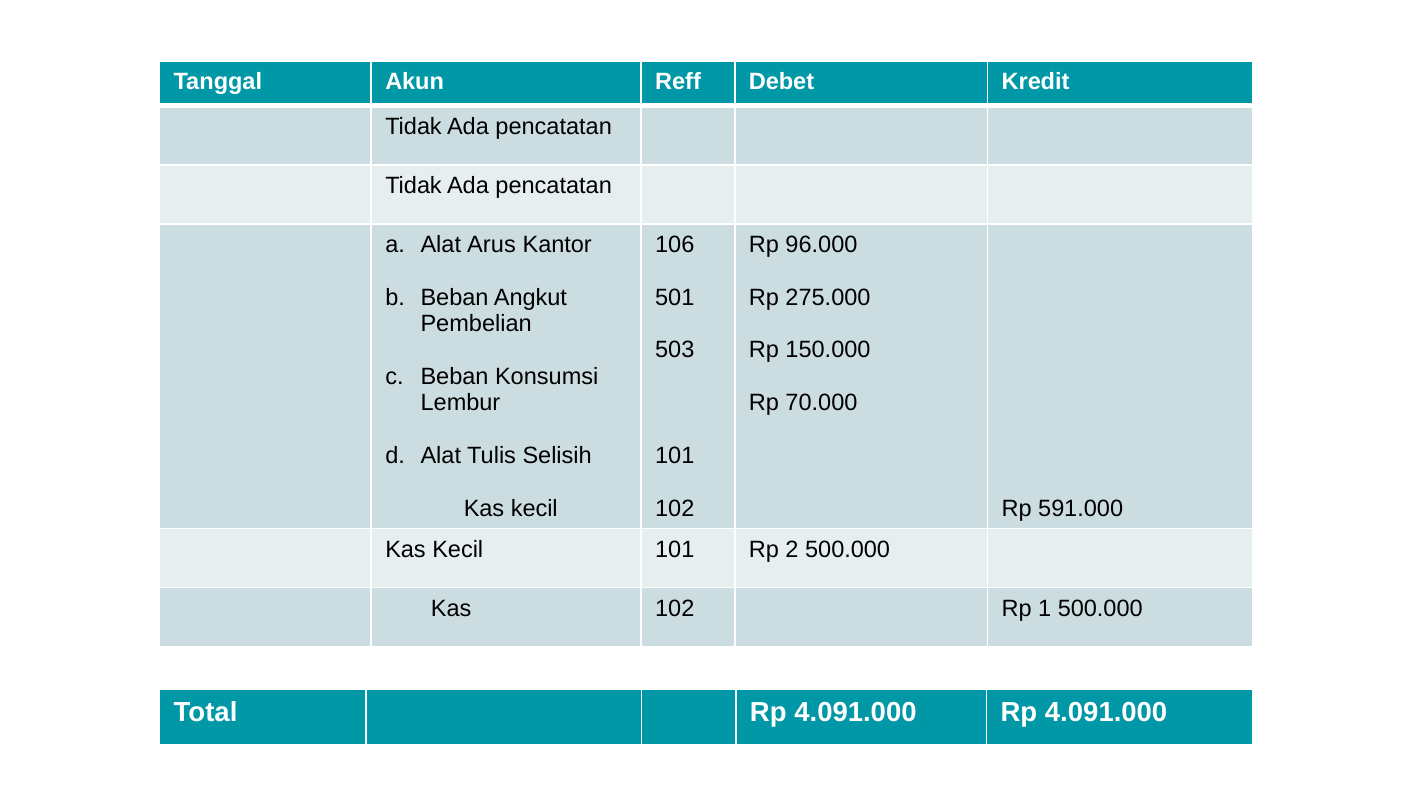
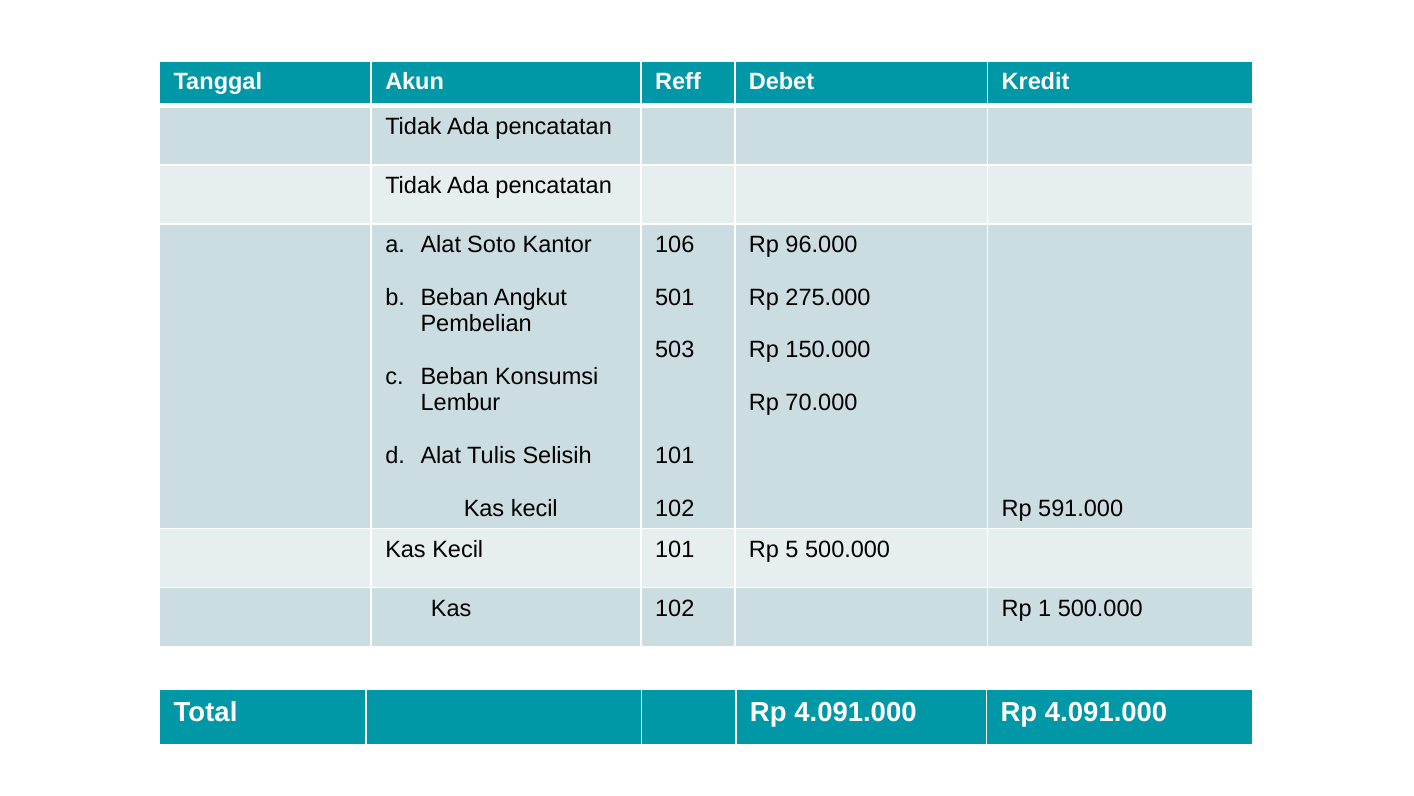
Arus: Arus -> Soto (492, 244)
2: 2 -> 5 (792, 549)
